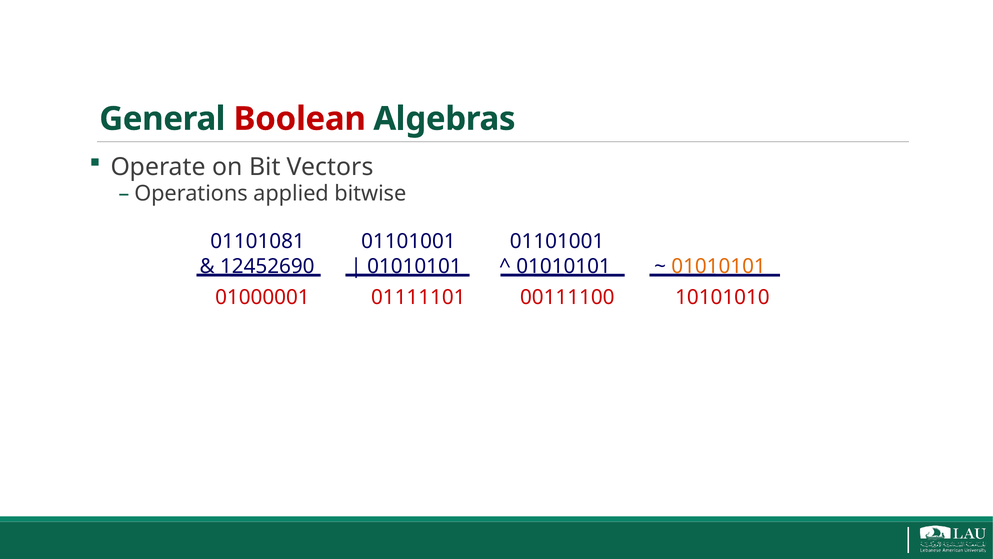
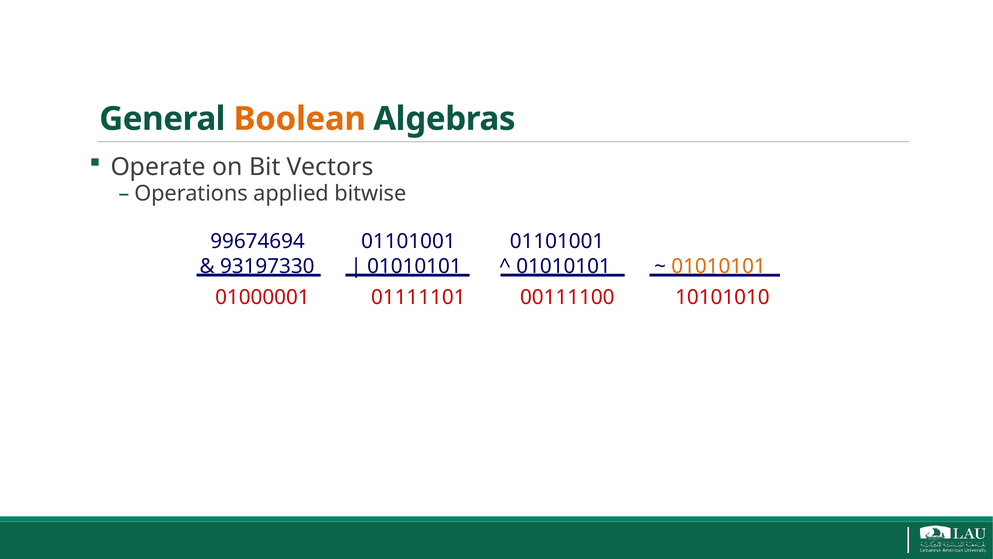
Boolean colour: red -> orange (300, 119)
01101081: 01101081 -> 99674694 (258, 241)
12452690: 12452690 -> 93197330 (267, 266)
